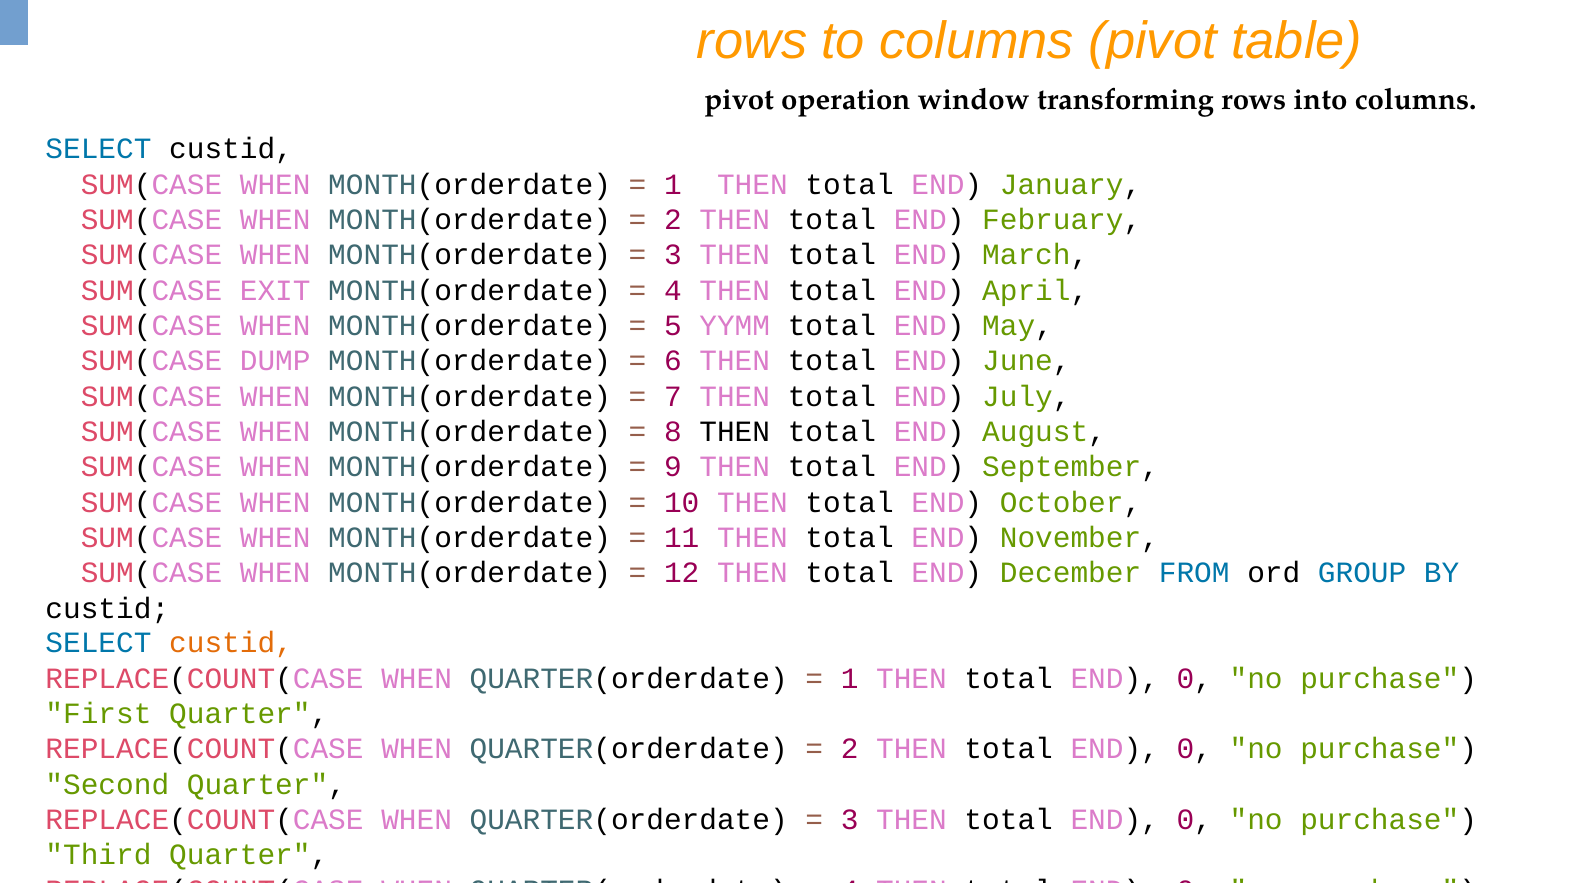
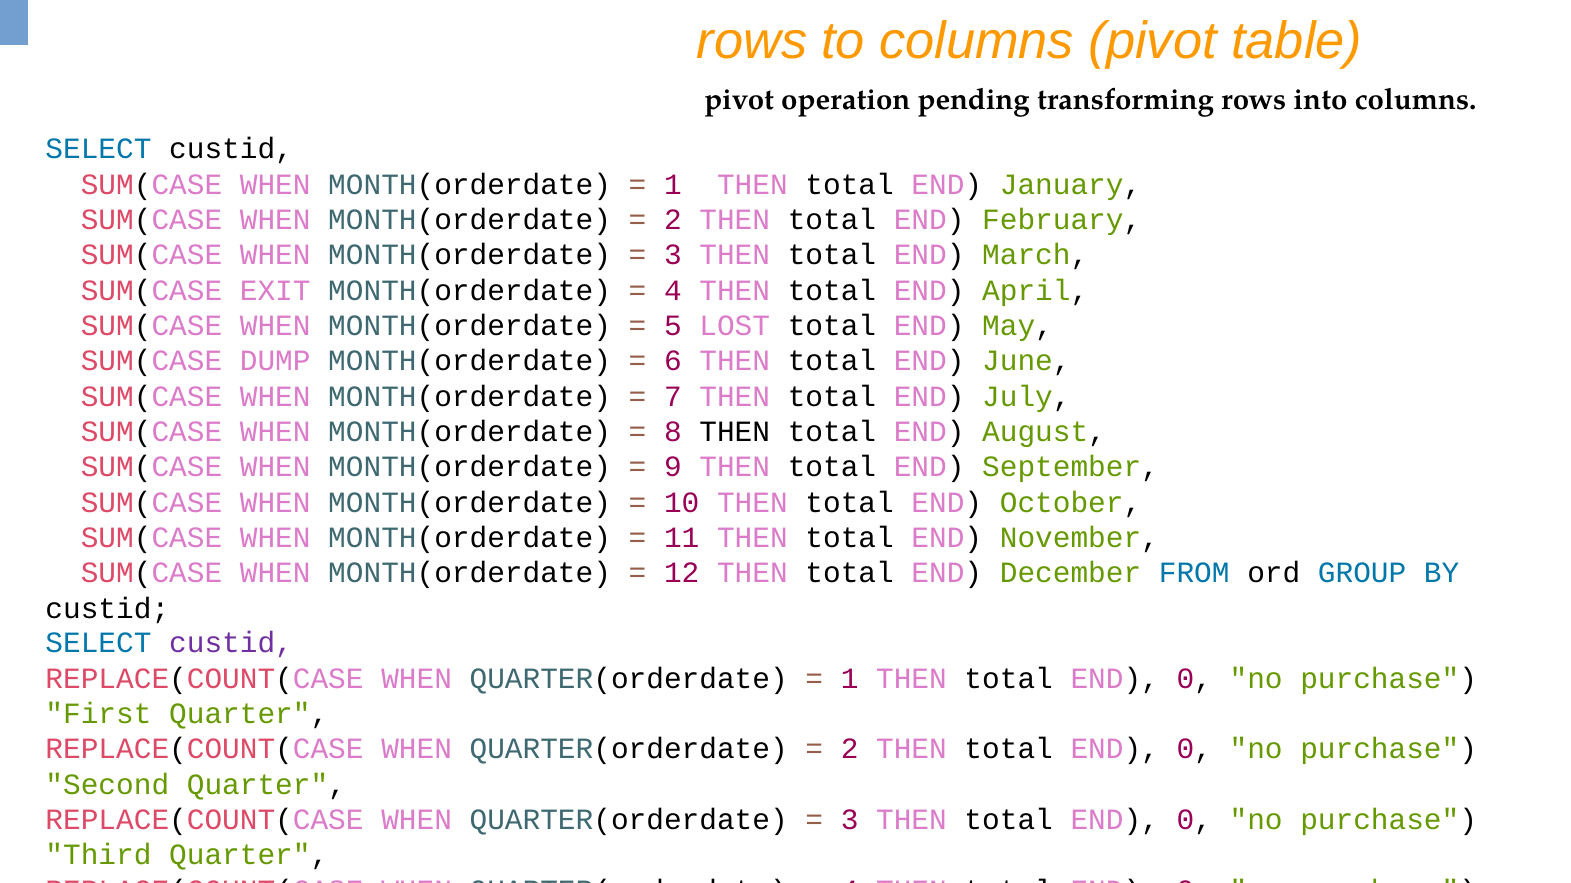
window: window -> pending (974, 100)
YYMM: YYMM -> LOST (735, 326)
custid colour: orange -> purple (231, 644)
